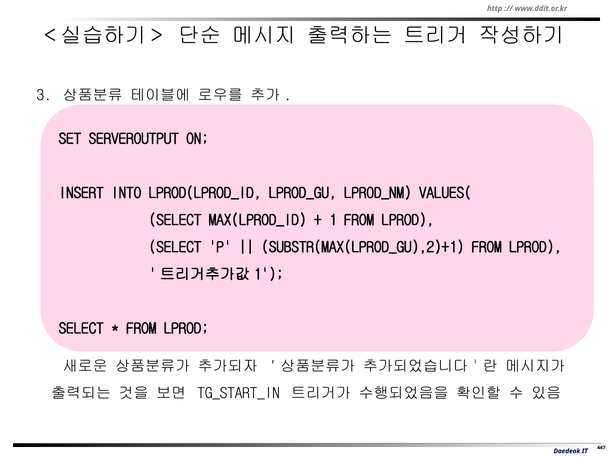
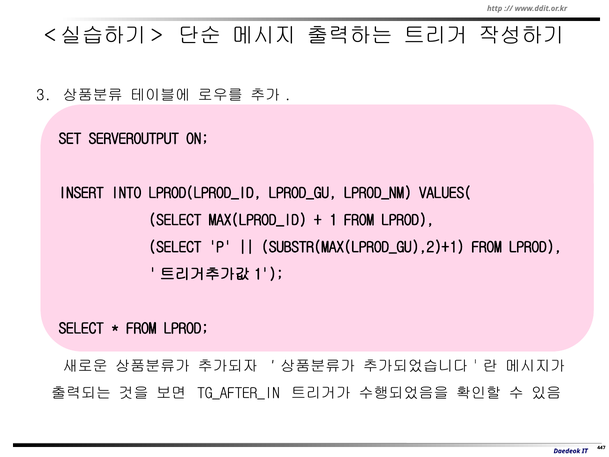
TG_START_IN: TG_START_IN -> TG_AFTER_IN (239, 393)
